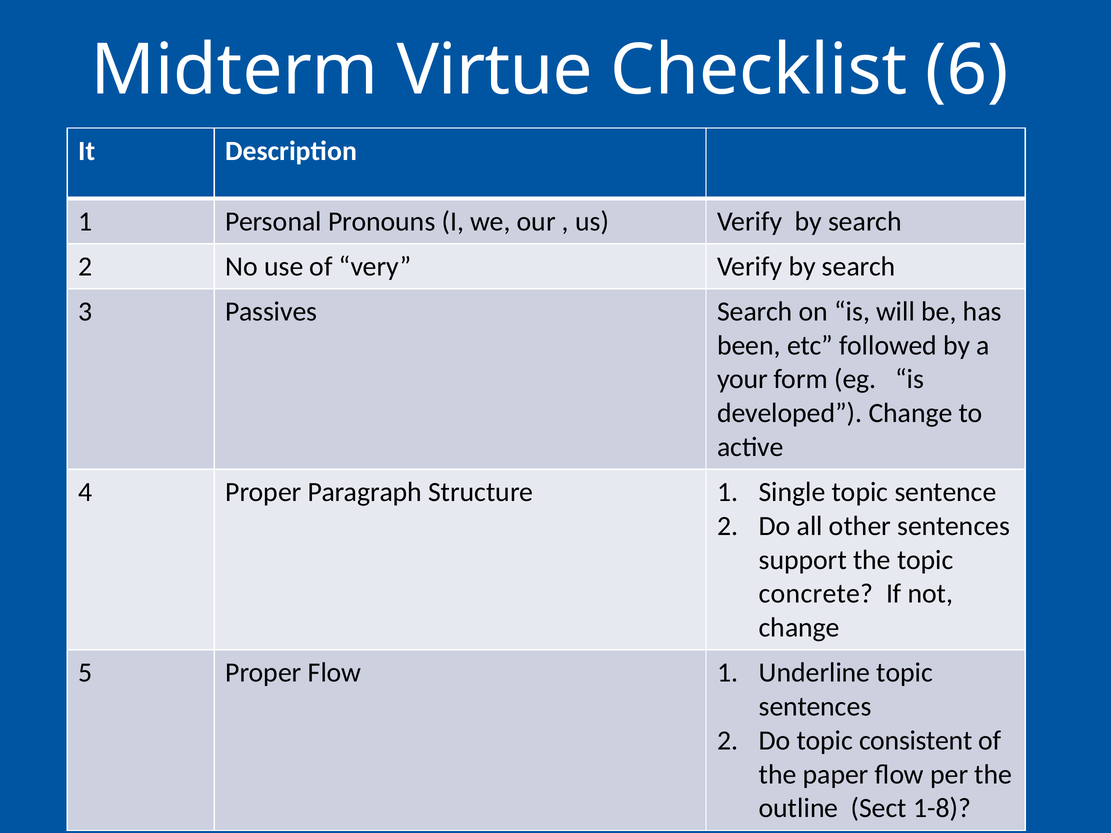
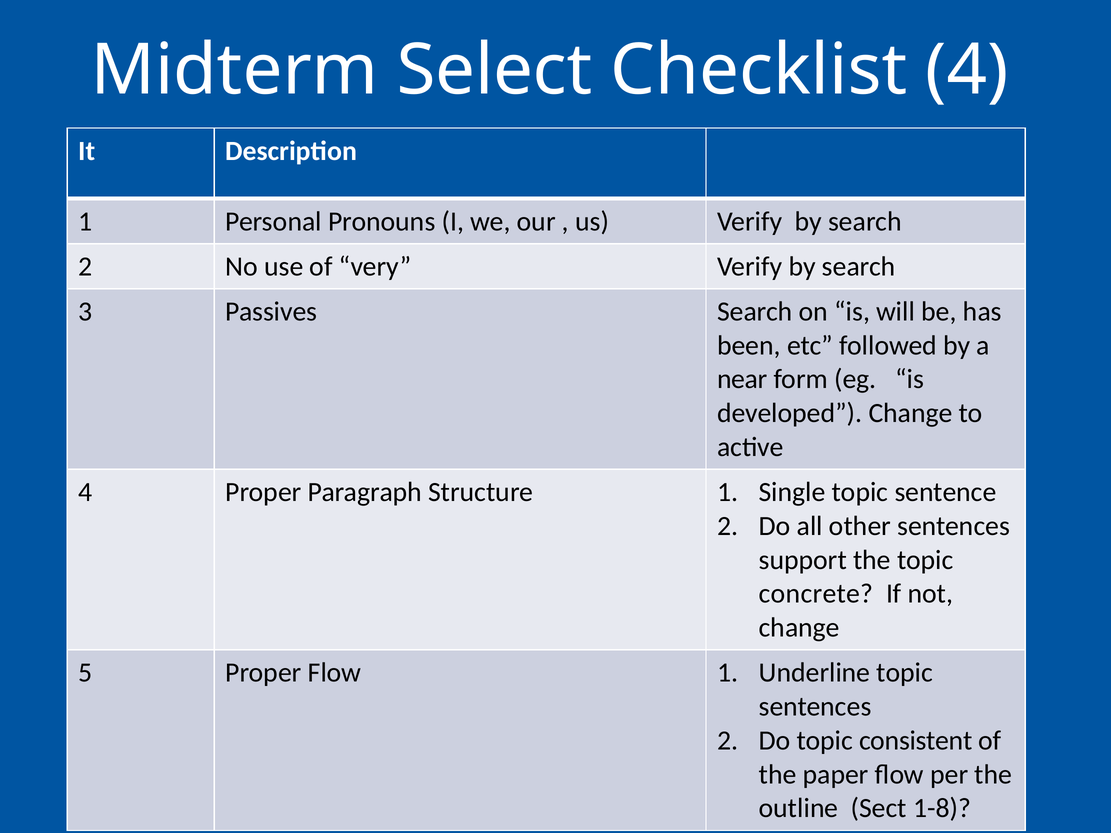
Virtue: Virtue -> Select (494, 71)
Checklist 6: 6 -> 4 (967, 71)
your: your -> near (742, 379)
